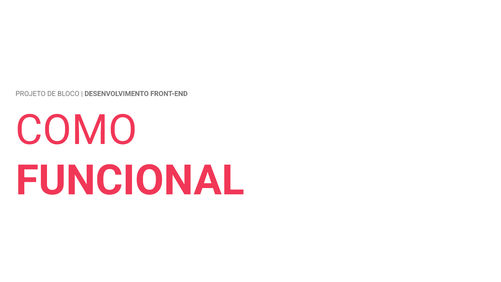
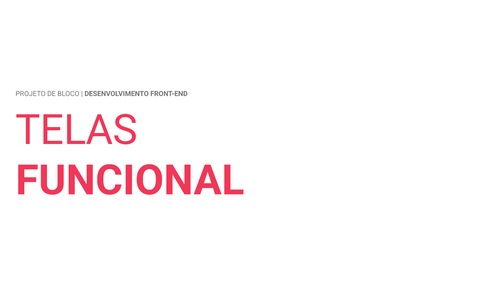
COMO: COMO -> TELAS (77, 130)
